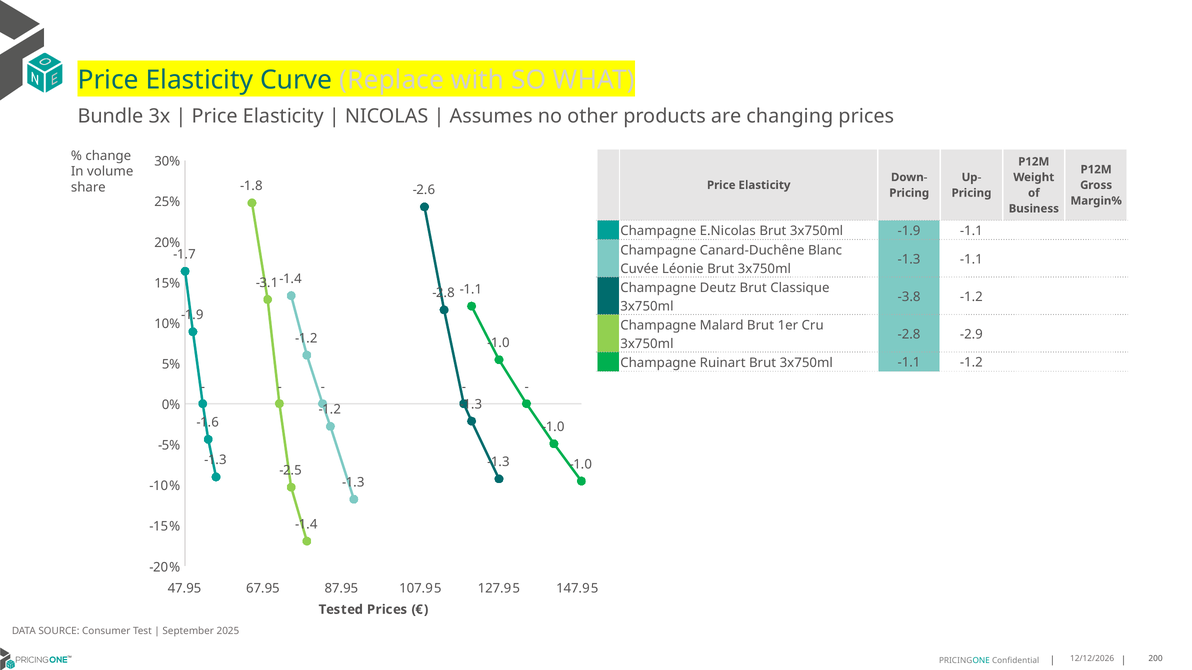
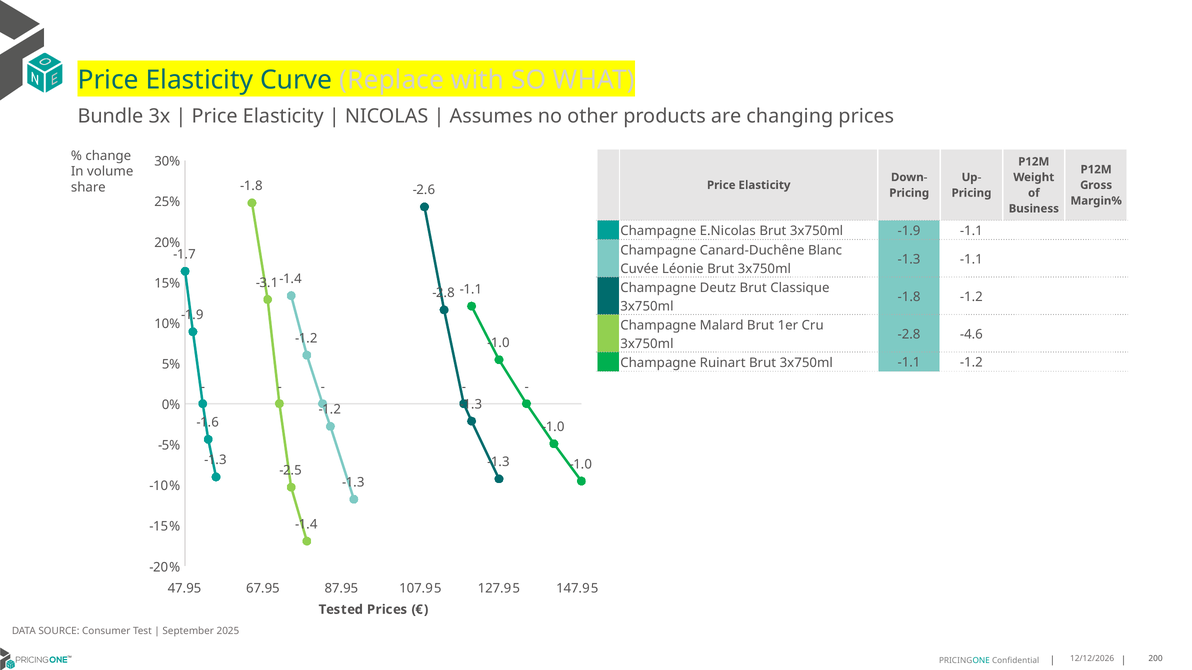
-3.8: -3.8 -> -1.8 (909, 297)
-2.9: -2.9 -> -4.6 (971, 335)
